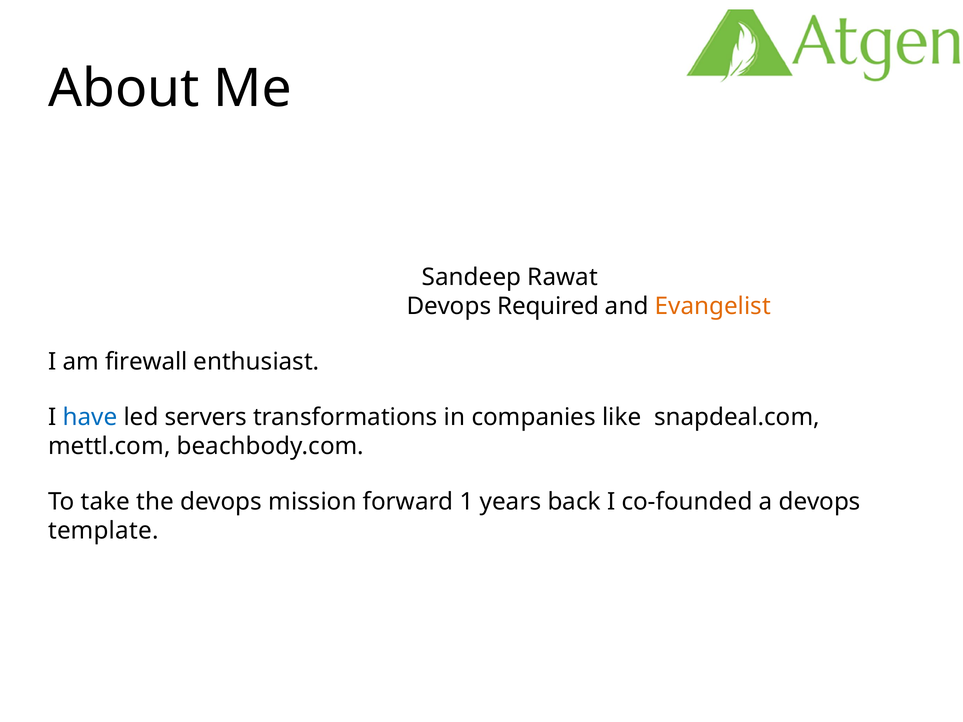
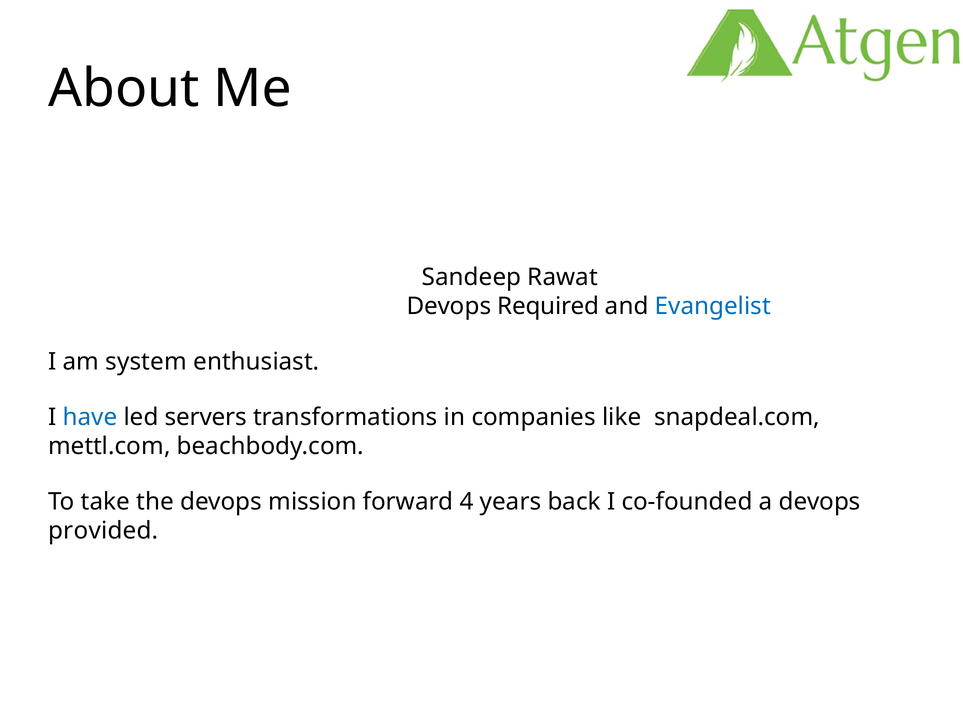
Evangelist colour: orange -> blue (713, 307)
firewall: firewall -> system (146, 362)
1: 1 -> 4 (467, 502)
template: template -> provided (103, 531)
